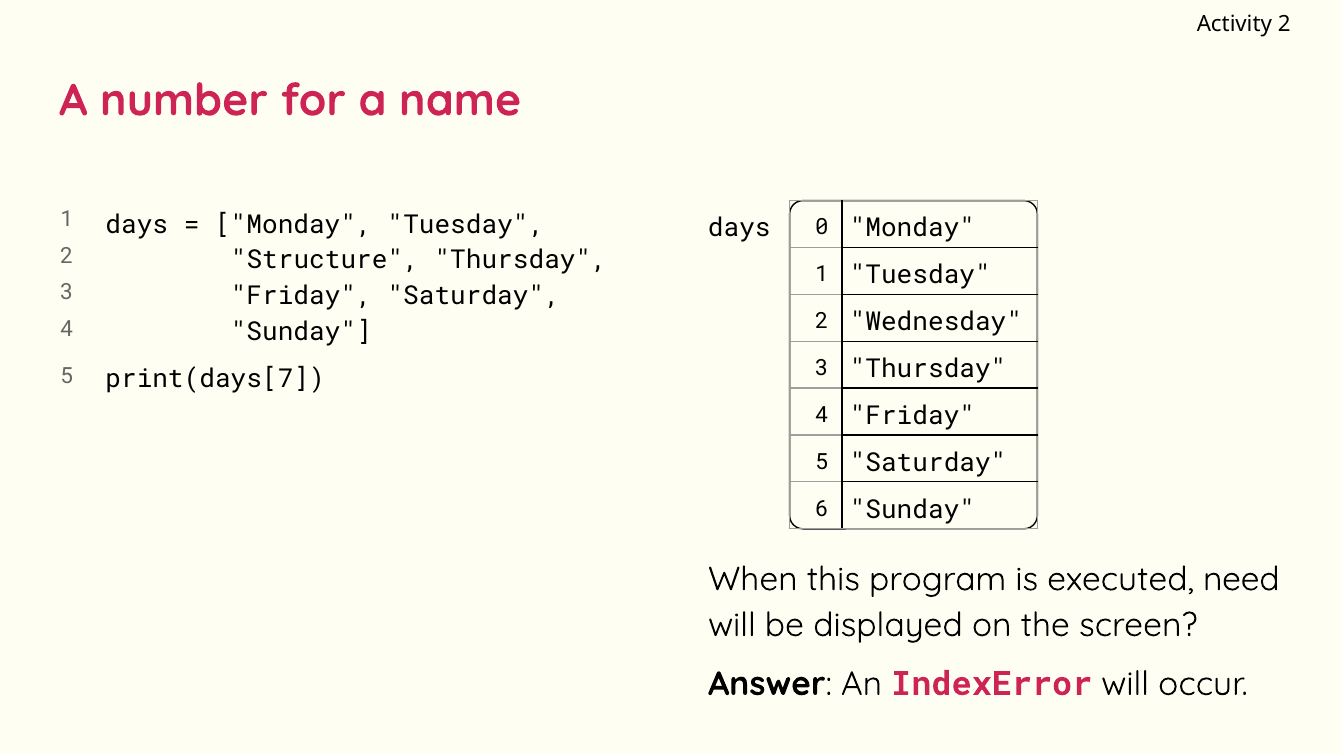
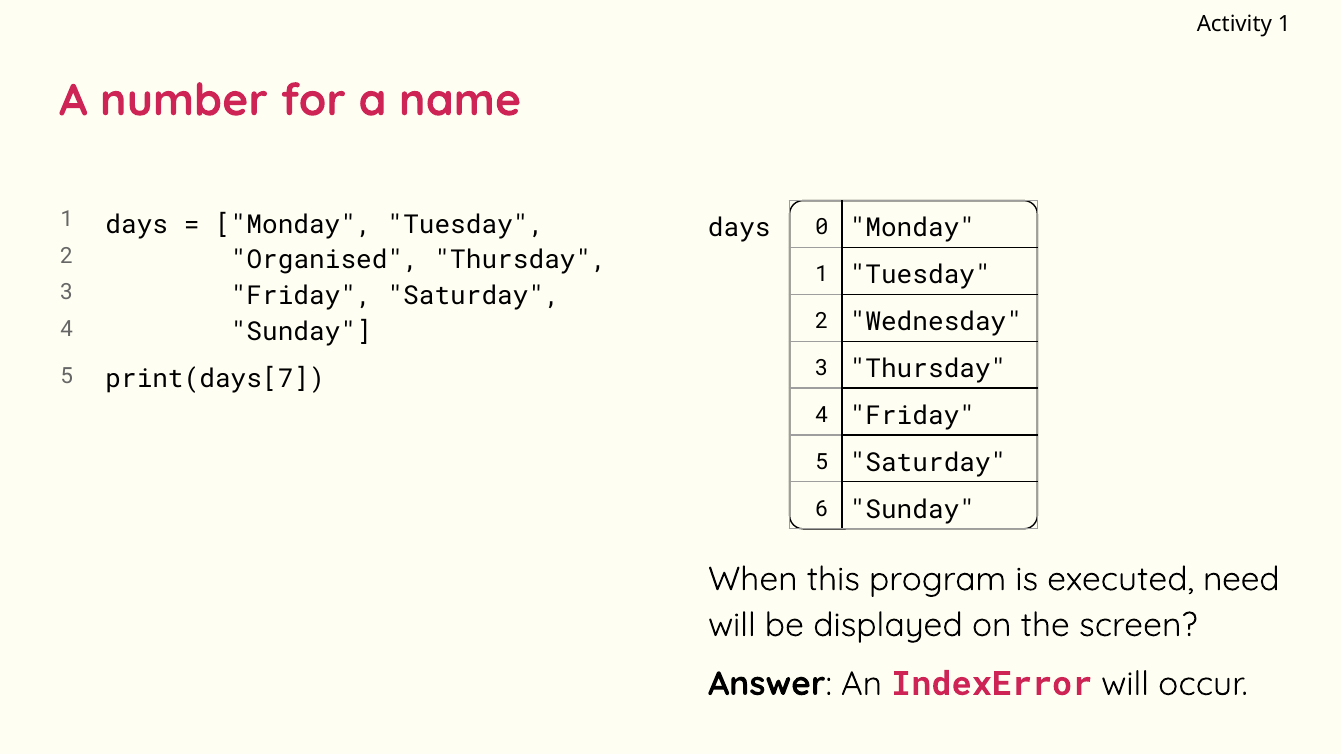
Activity 2: 2 -> 1 (1284, 25)
Structure: Structure -> Organised (325, 260)
